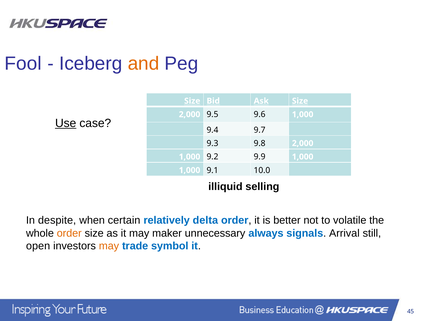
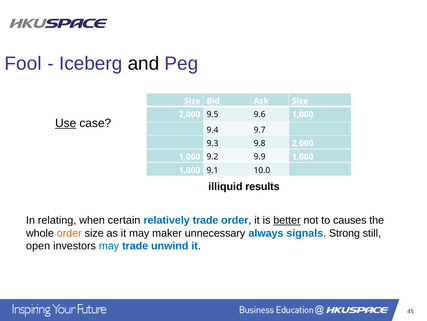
and colour: orange -> black (144, 63)
selling: selling -> results (262, 186)
despite: despite -> relating (57, 220)
relatively delta: delta -> trade (206, 220)
better underline: none -> present (287, 220)
volatile: volatile -> causes (350, 220)
Arrival: Arrival -> Strong (344, 233)
may colour: orange -> blue (109, 245)
symbol: symbol -> unwind (170, 245)
